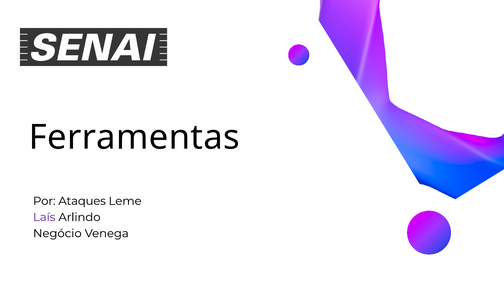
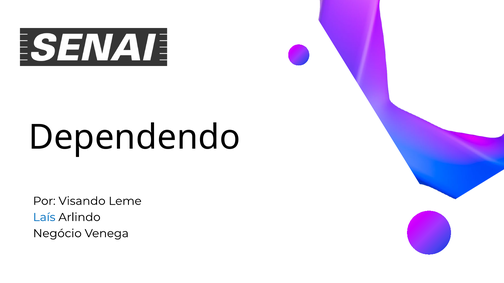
Ferramentas: Ferramentas -> Dependendo (134, 138)
Ataques: Ataques -> Visando (82, 201)
Laís colour: purple -> blue (44, 218)
